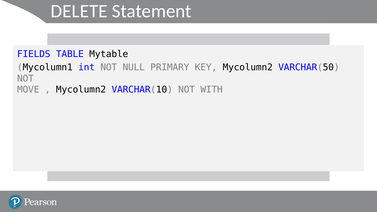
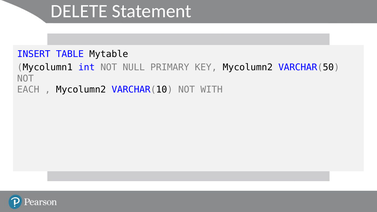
FIELDS: FIELDS -> INSERT (34, 54)
MOVE: MOVE -> EACH (28, 90)
